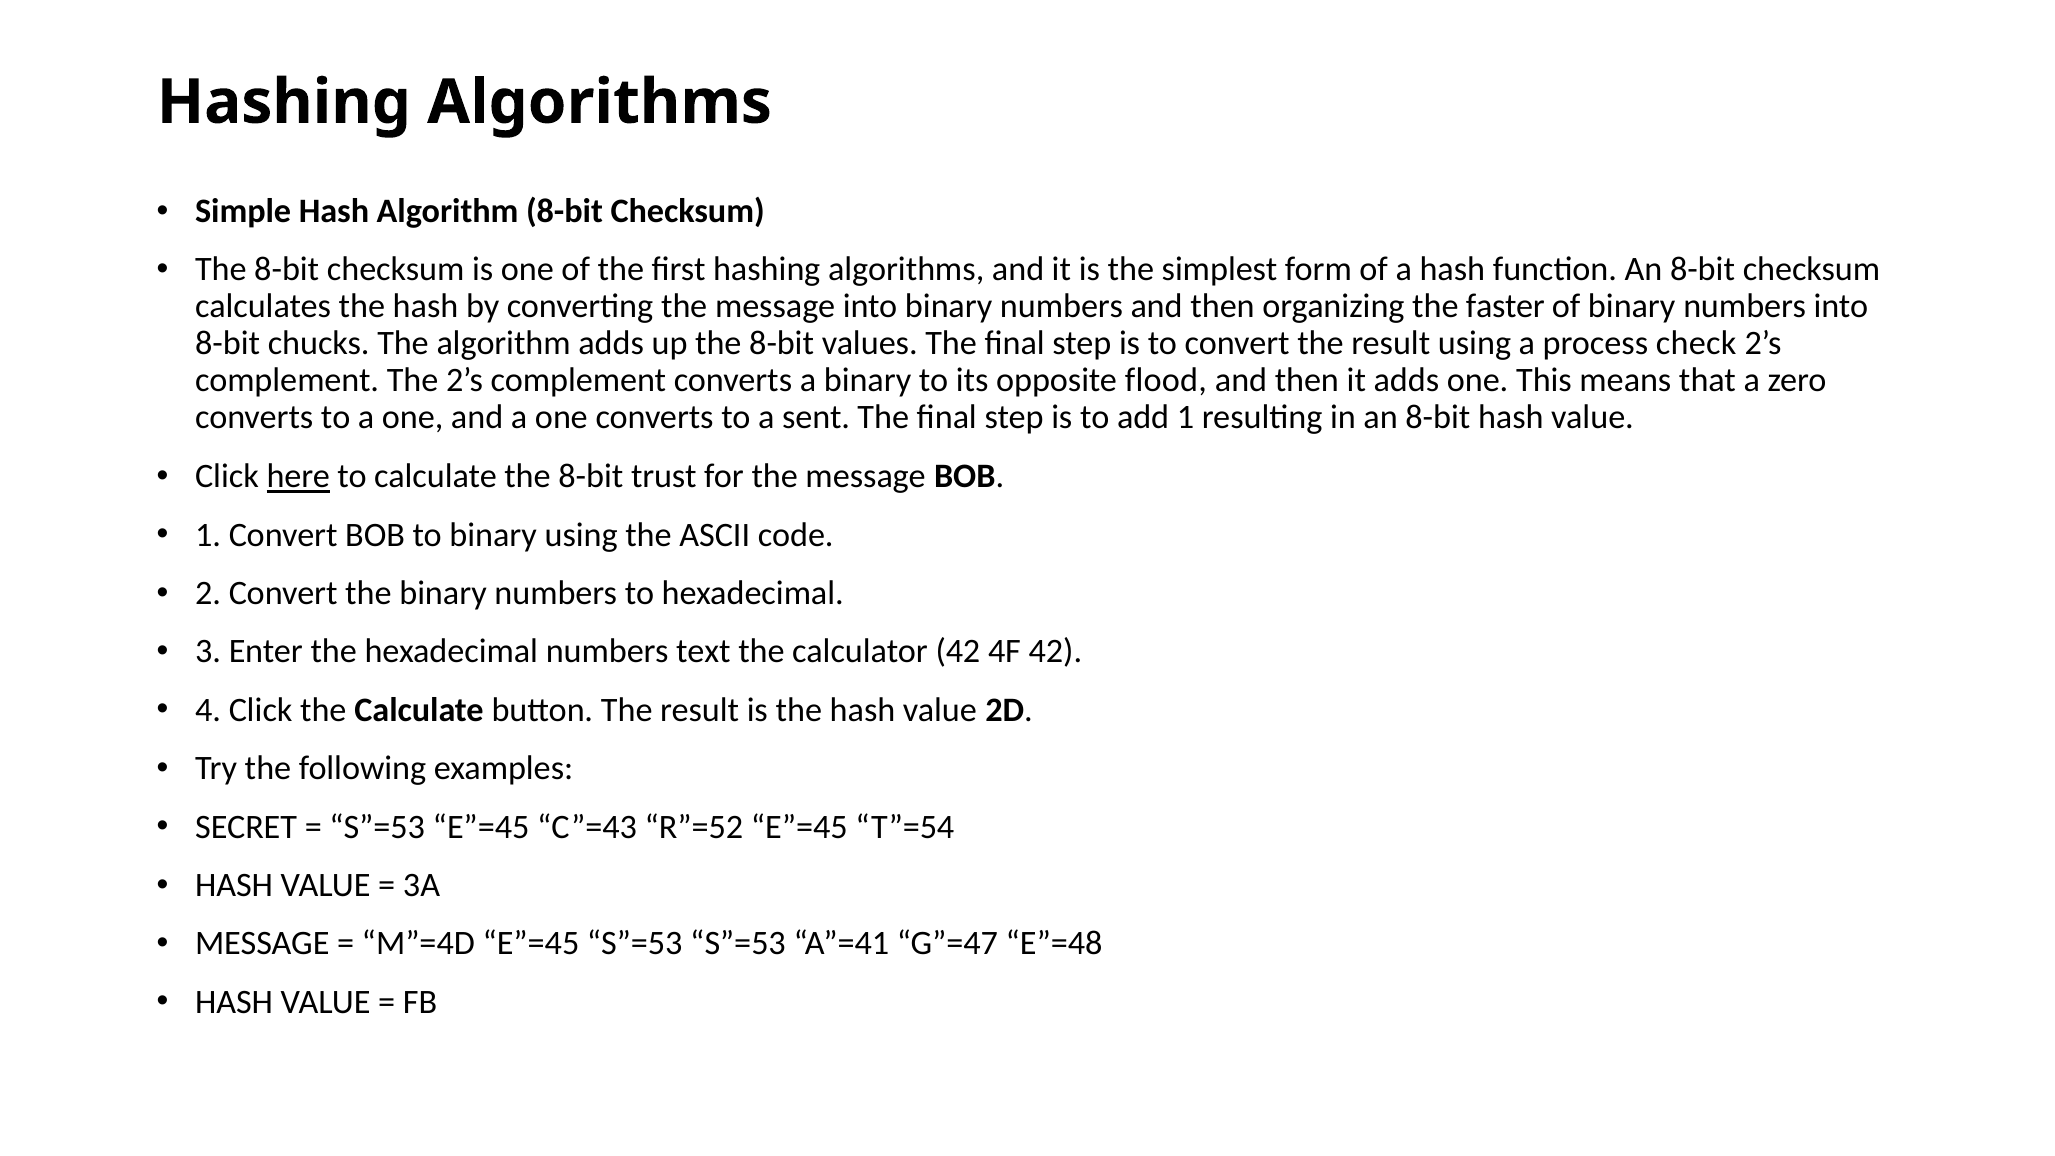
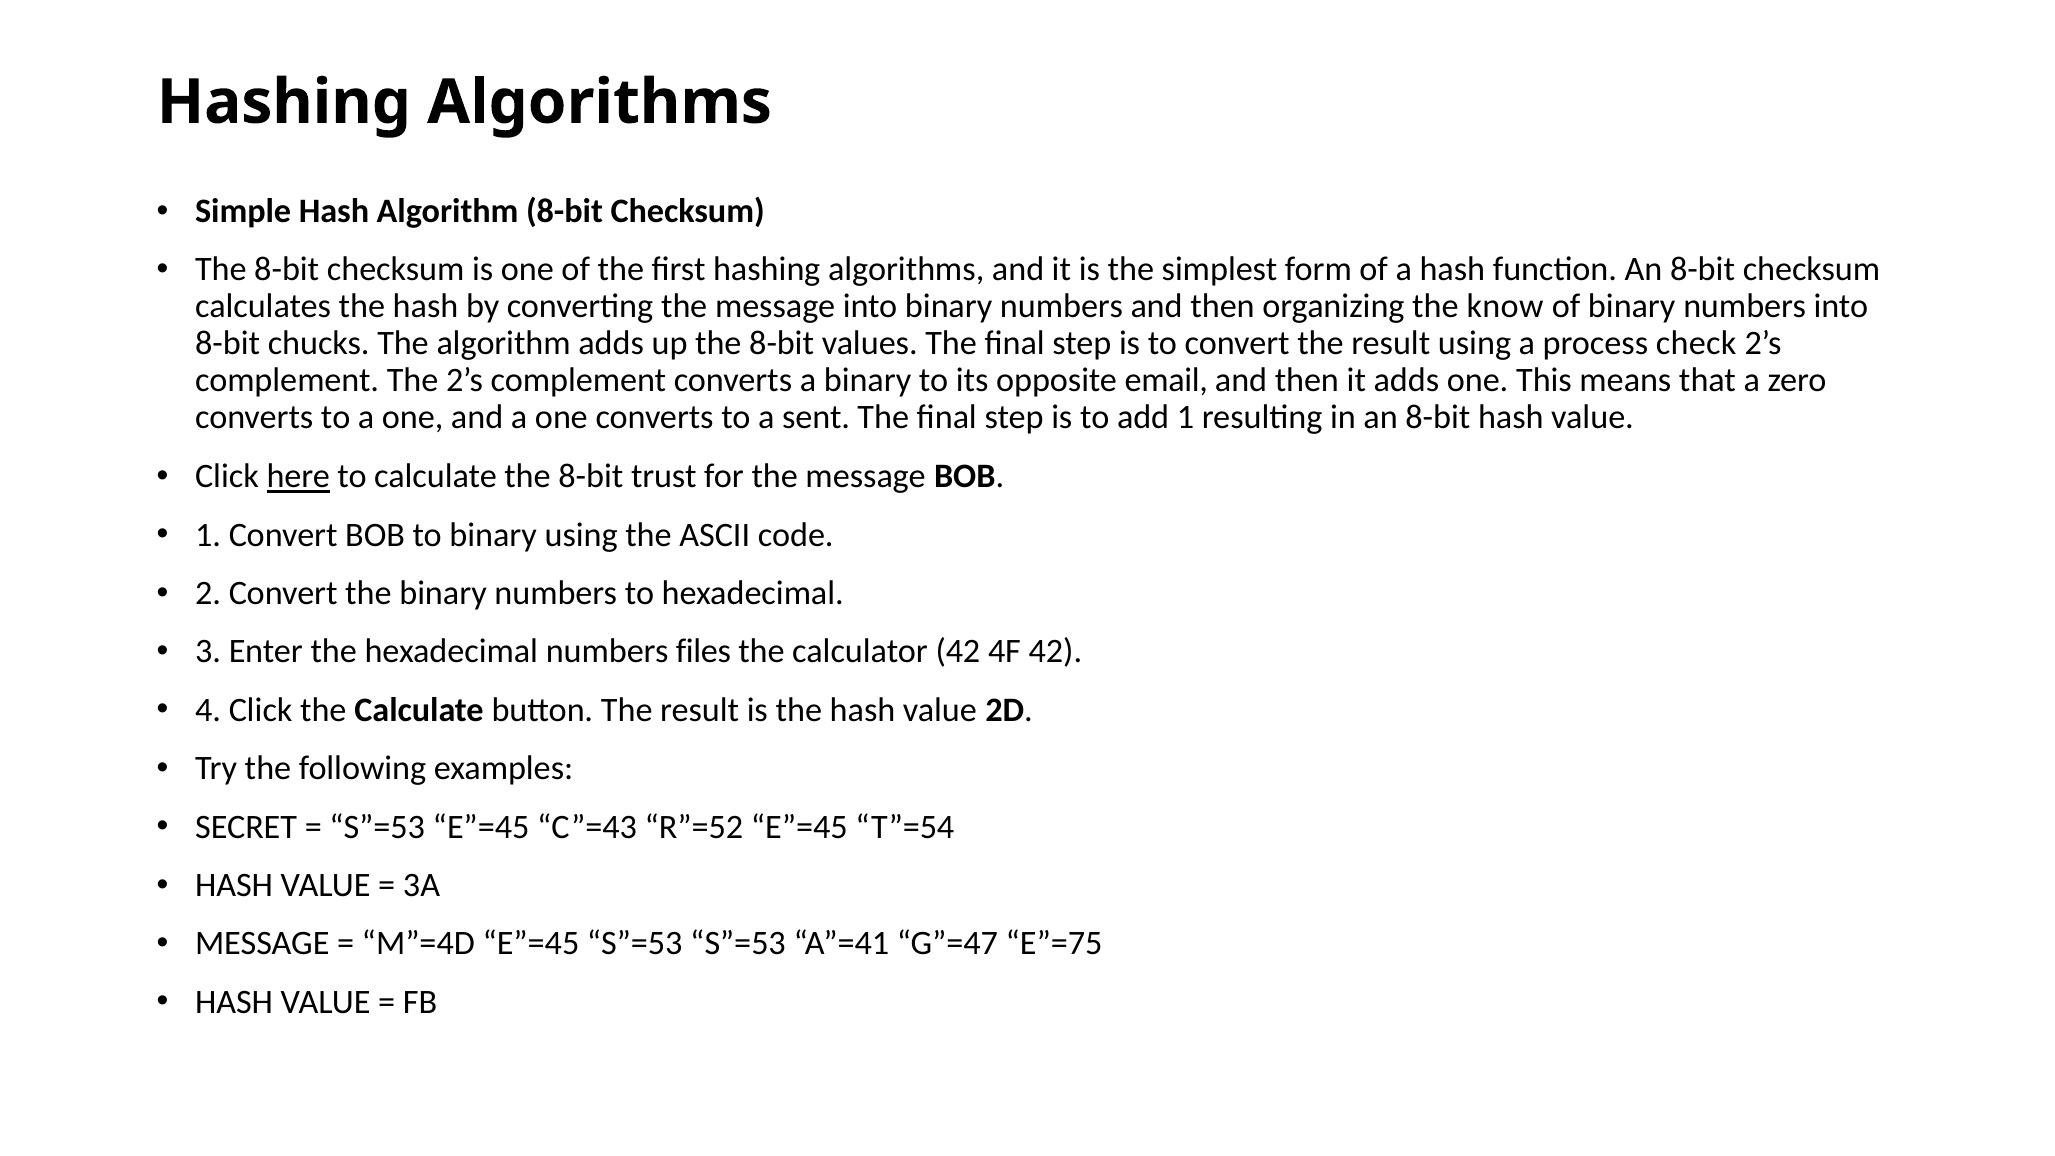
faster: faster -> know (1505, 307)
flood: flood -> email (1166, 380)
text: text -> files (703, 652)
E”=48: E”=48 -> E”=75 (1054, 943)
